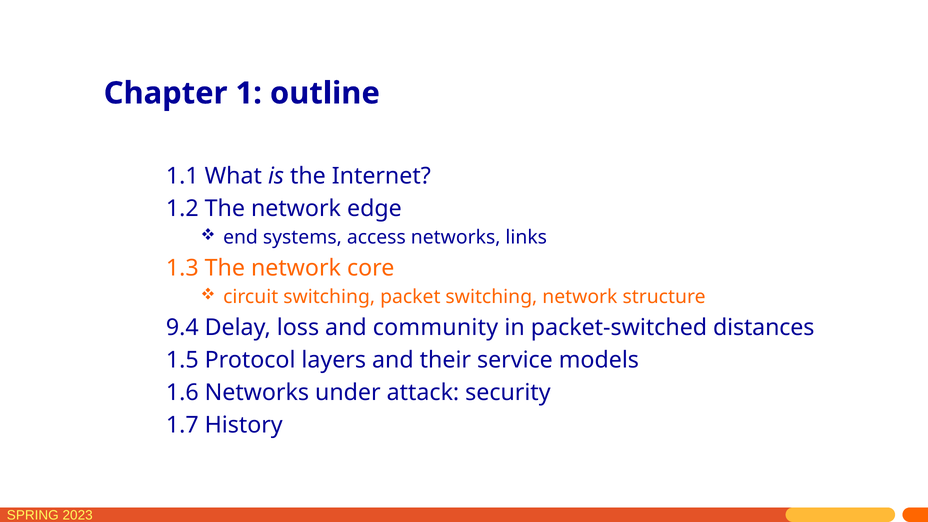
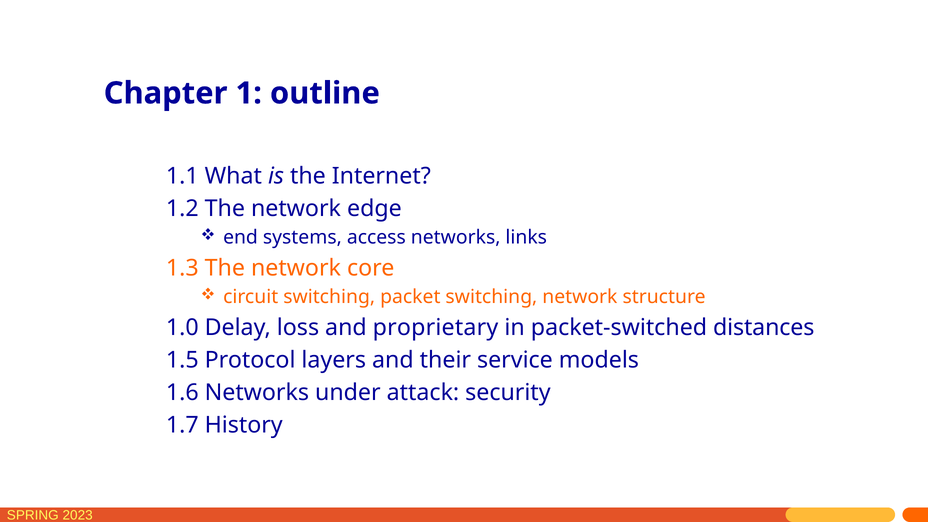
9.4: 9.4 -> 1.0 (182, 327)
community: community -> proprietary (435, 327)
